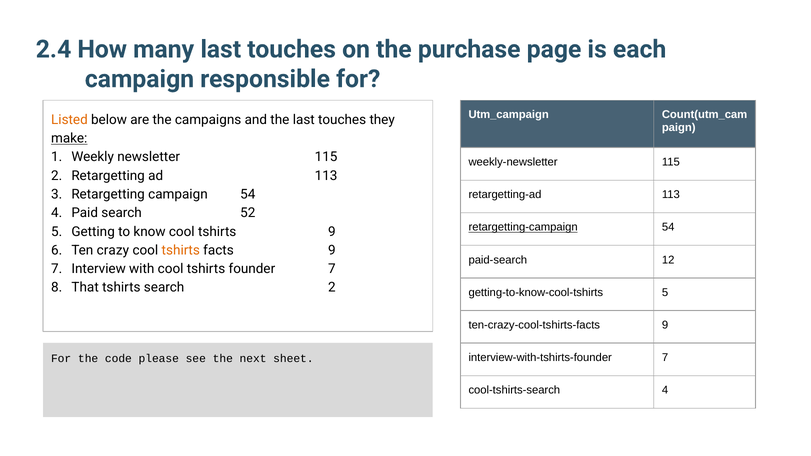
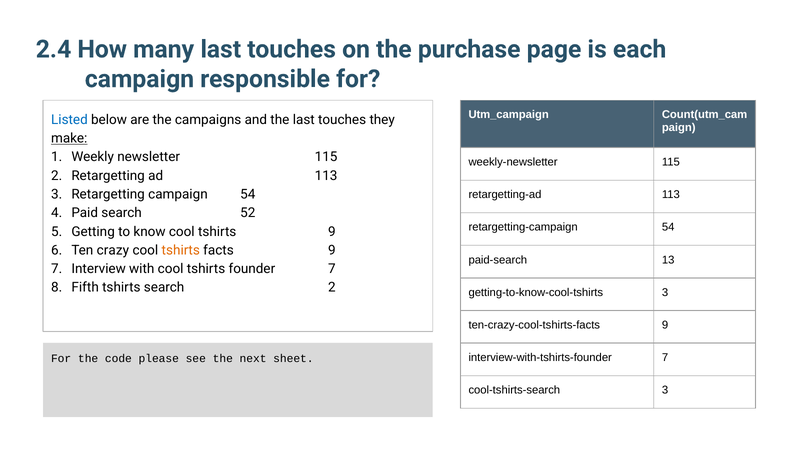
Listed colour: orange -> blue (69, 120)
retargetting-campaign underline: present -> none (523, 227)
12: 12 -> 13 (668, 260)
That: That -> Fifth (85, 288)
getting-to-know-cool-tshirts 5: 5 -> 3 (665, 293)
cool-tshirts-search 4: 4 -> 3 (665, 390)
